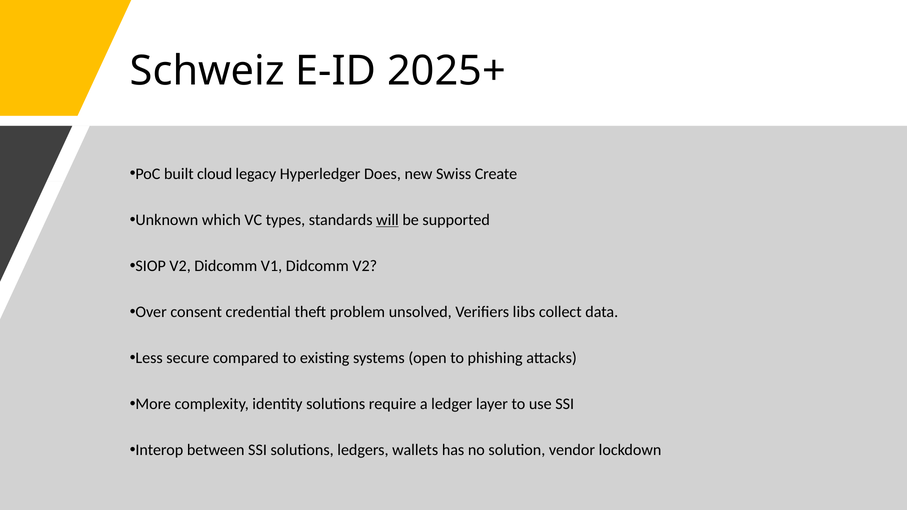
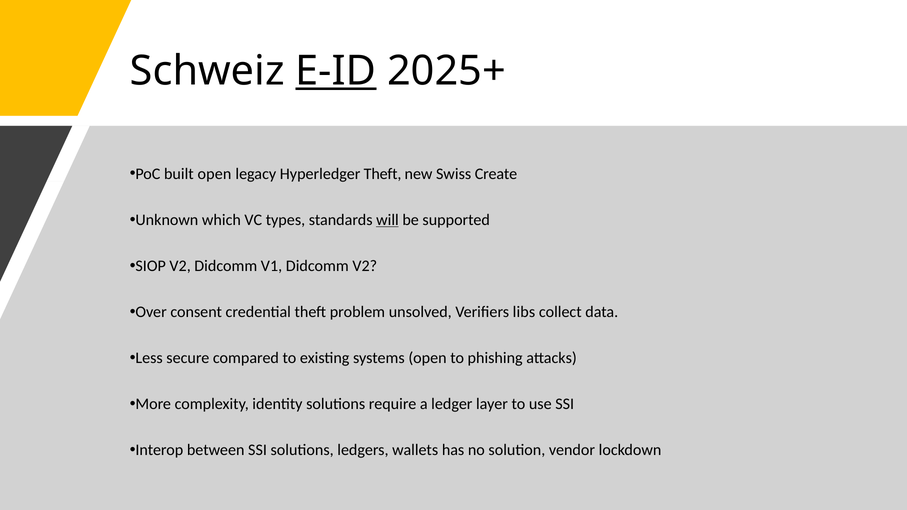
E-ID underline: none -> present (336, 71)
built cloud: cloud -> open (214, 174)
Hyperledger Does: Does -> Theft (383, 174)
